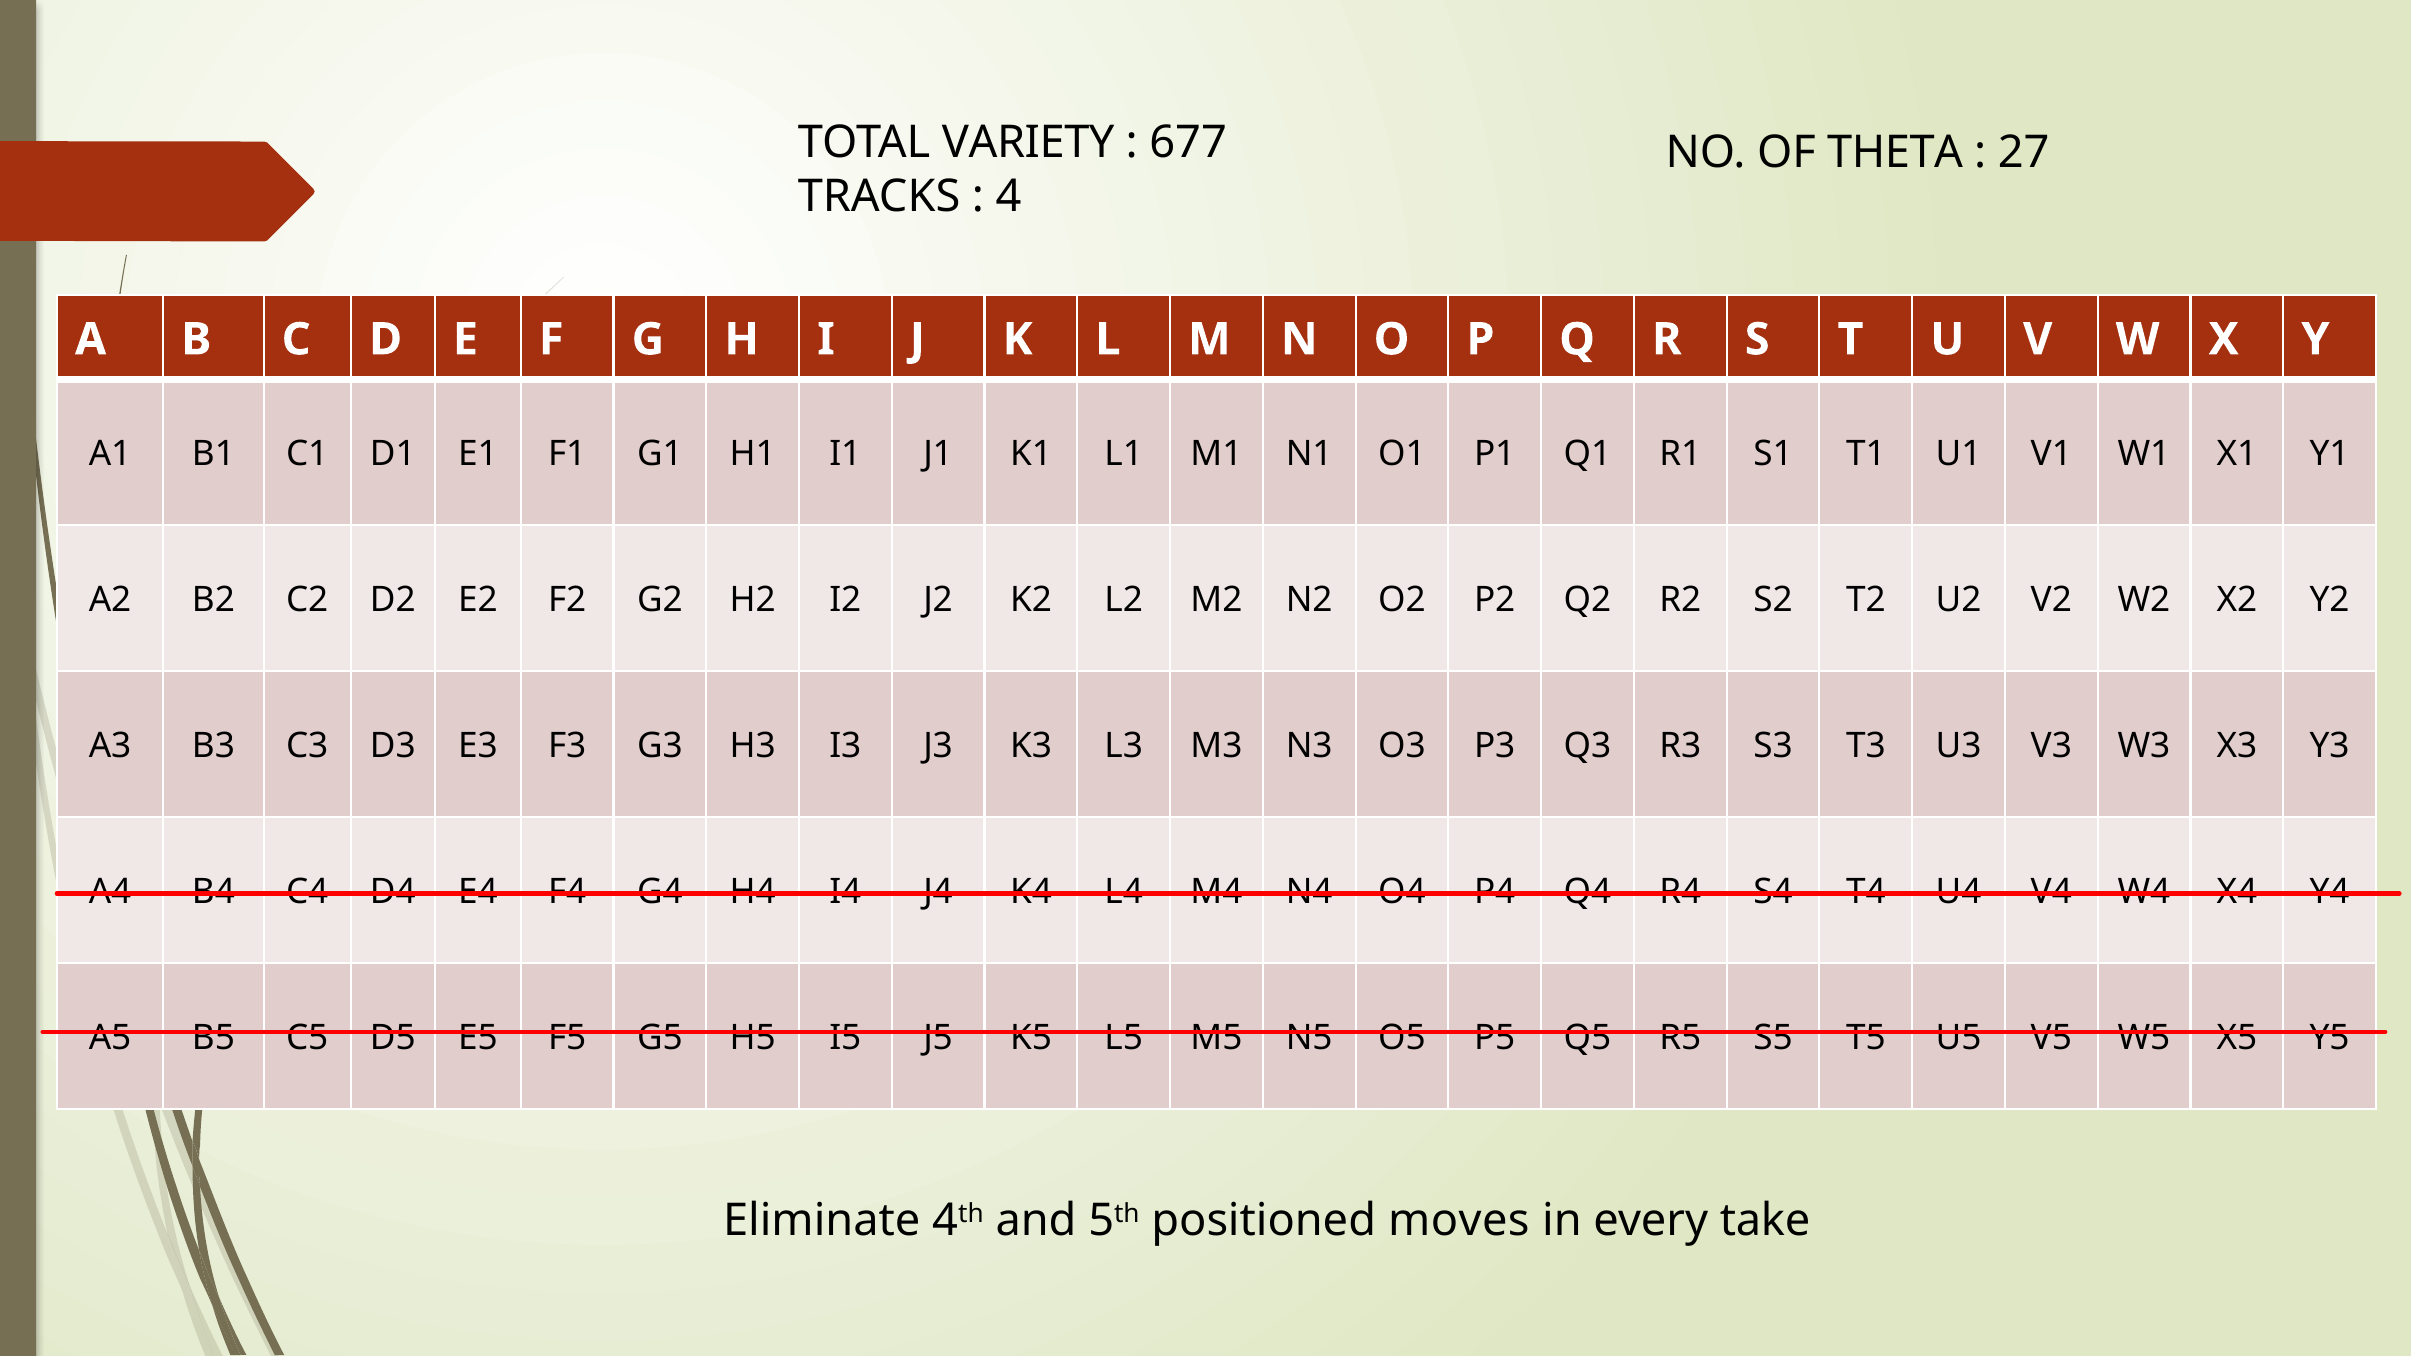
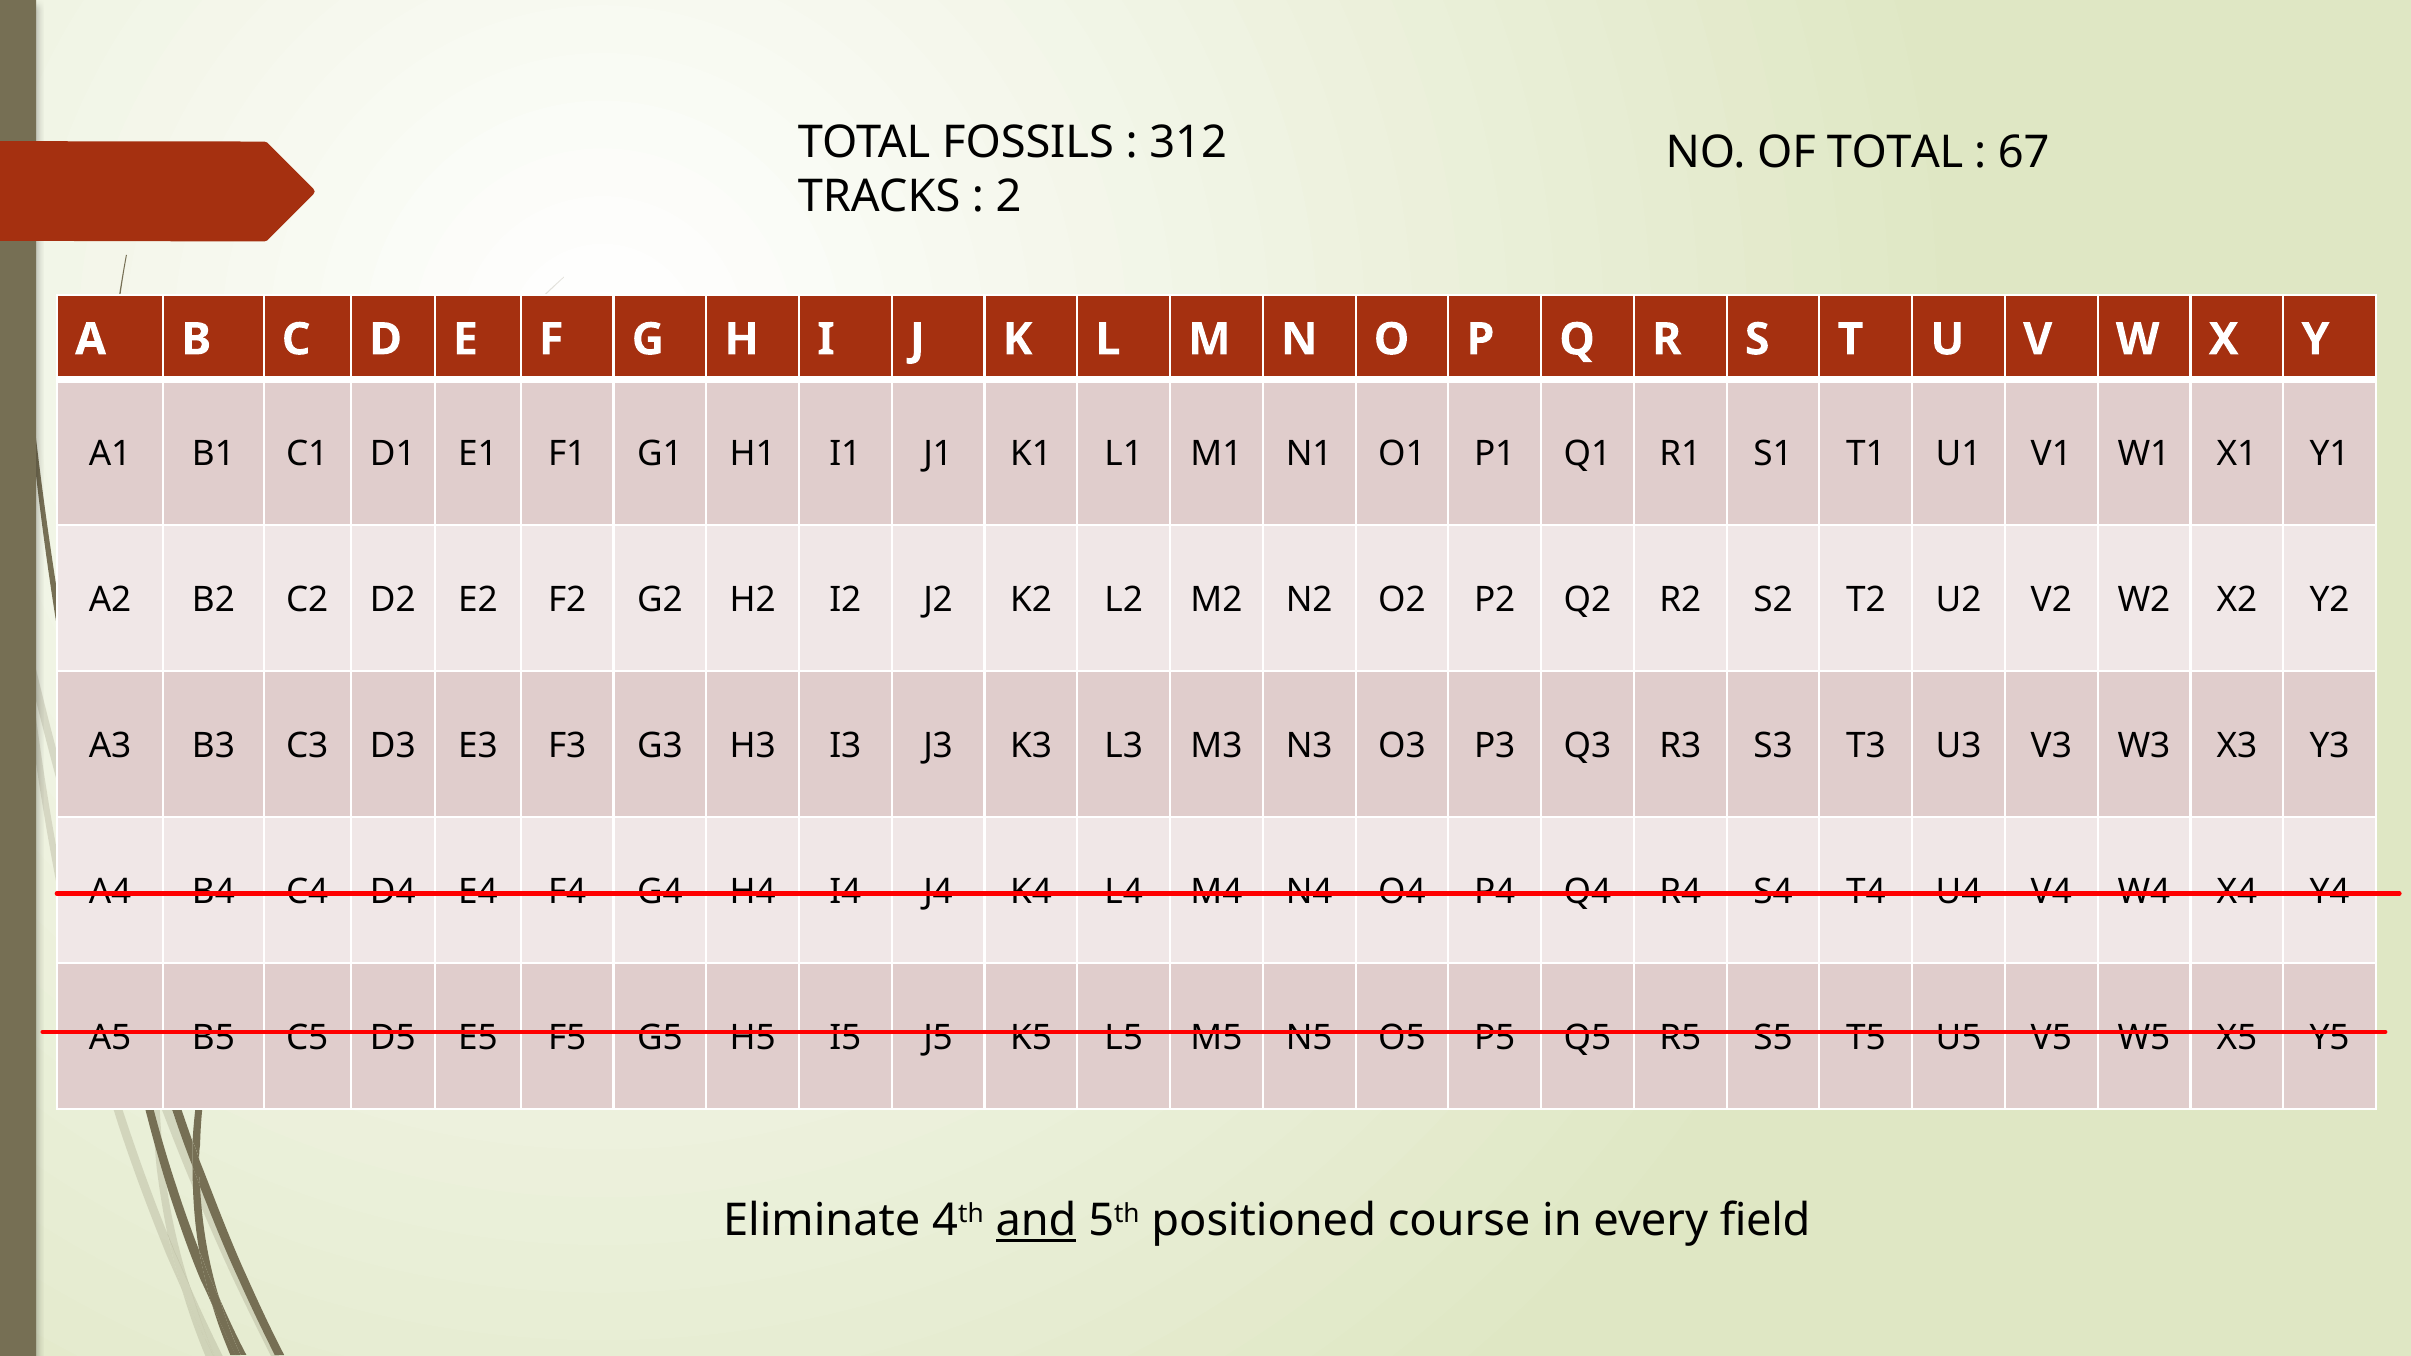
VARIETY: VARIETY -> FOSSILS (1028, 143)
677: 677 -> 312 (1188, 143)
OF THETA: THETA -> TOTAL (1895, 153)
27: 27 -> 67 (2024, 153)
4: 4 -> 2 (1009, 197)
and underline: none -> present (1036, 1221)
moves: moves -> course (1459, 1221)
take: take -> field (1765, 1221)
